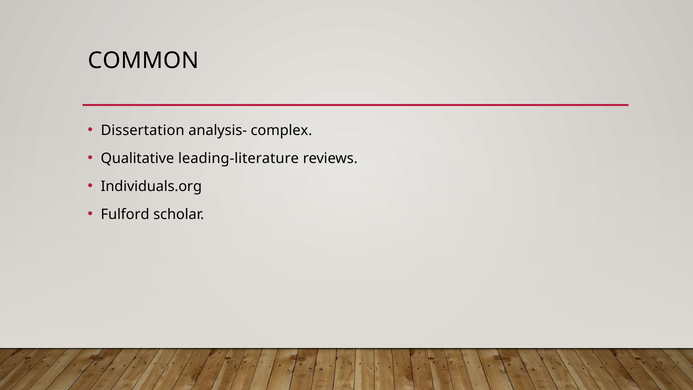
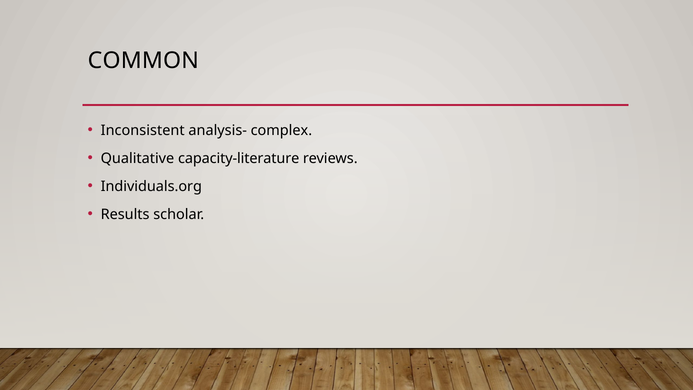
Dissertation: Dissertation -> Inconsistent (143, 130)
leading-literature: leading-literature -> capacity-literature (239, 158)
Fulford: Fulford -> Results (125, 214)
